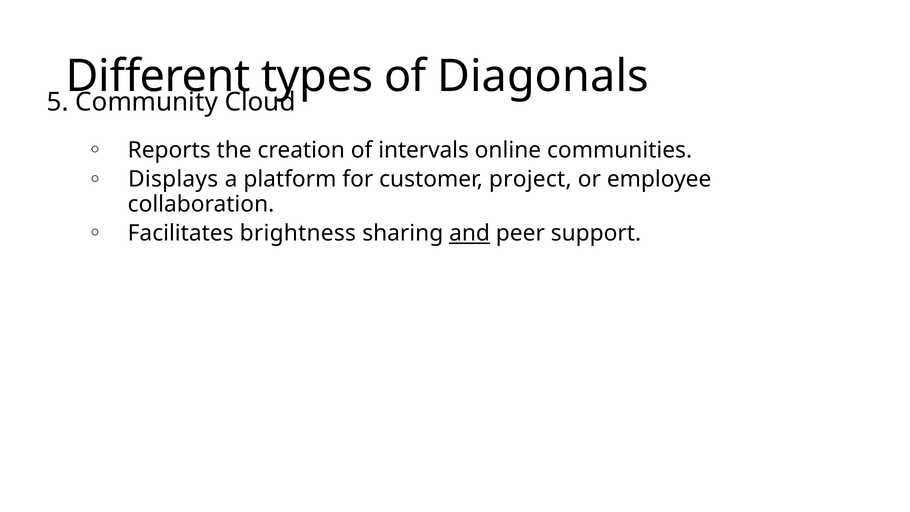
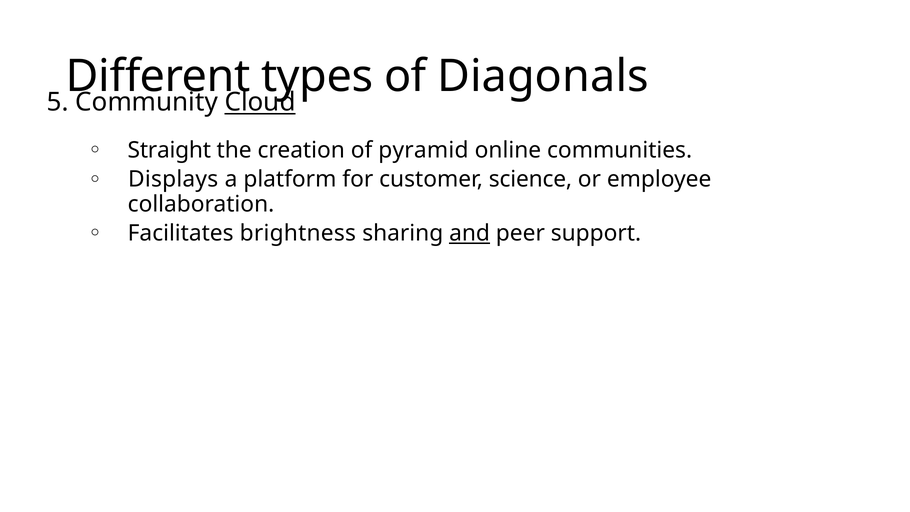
Cloud underline: none -> present (260, 102)
Reports: Reports -> Straight (169, 150)
intervals: intervals -> pyramid (423, 150)
project: project -> science (530, 179)
